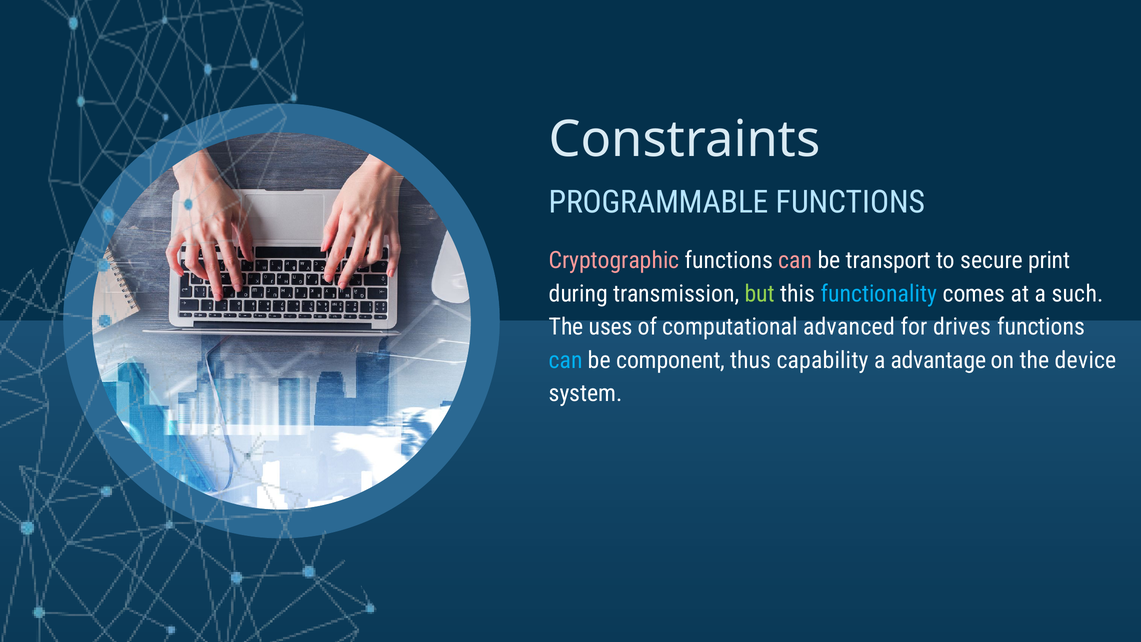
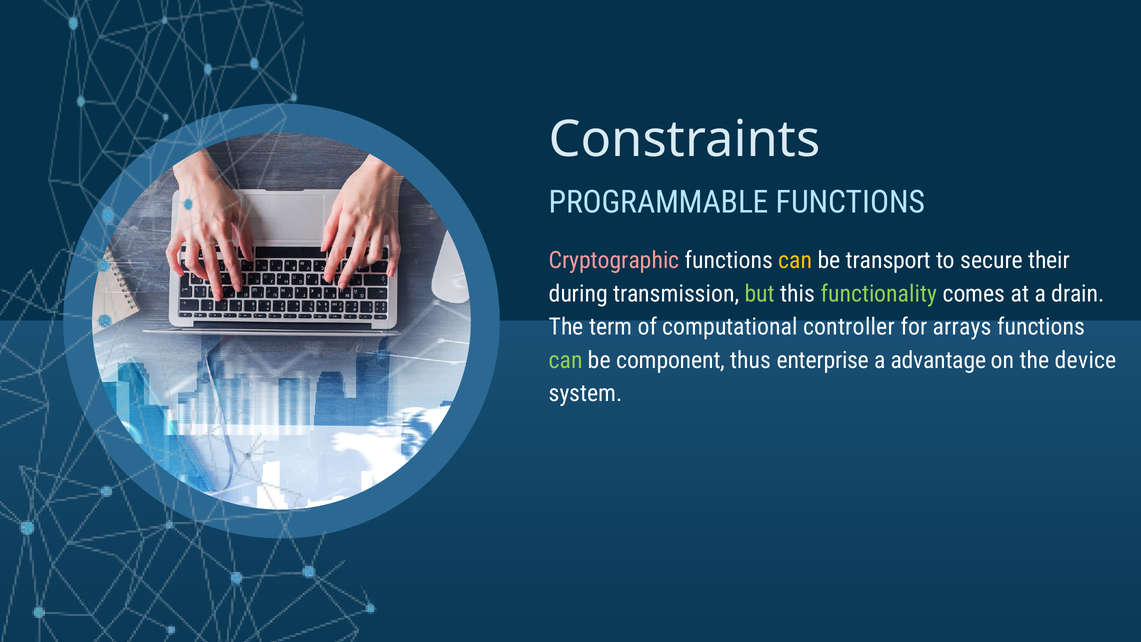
can colour: pink -> yellow (795, 260)
print: print -> their (1049, 260)
functionality colour: light blue -> light green (879, 294)
such: such -> drain (1078, 294)
uses: uses -> term (611, 327)
advanced: advanced -> controller (849, 327)
drives: drives -> arrays (962, 327)
can colour: light blue -> light green (566, 360)
capability: capability -> enterprise (823, 360)
